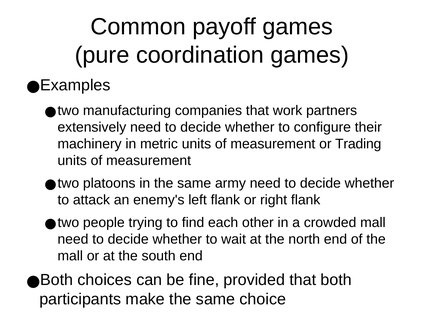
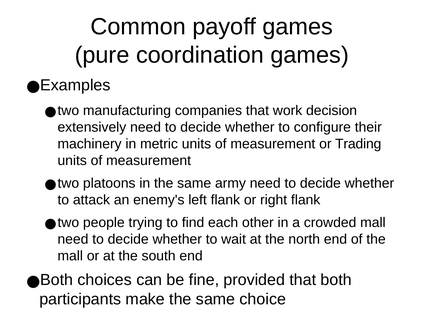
partners: partners -> decision (332, 110)
